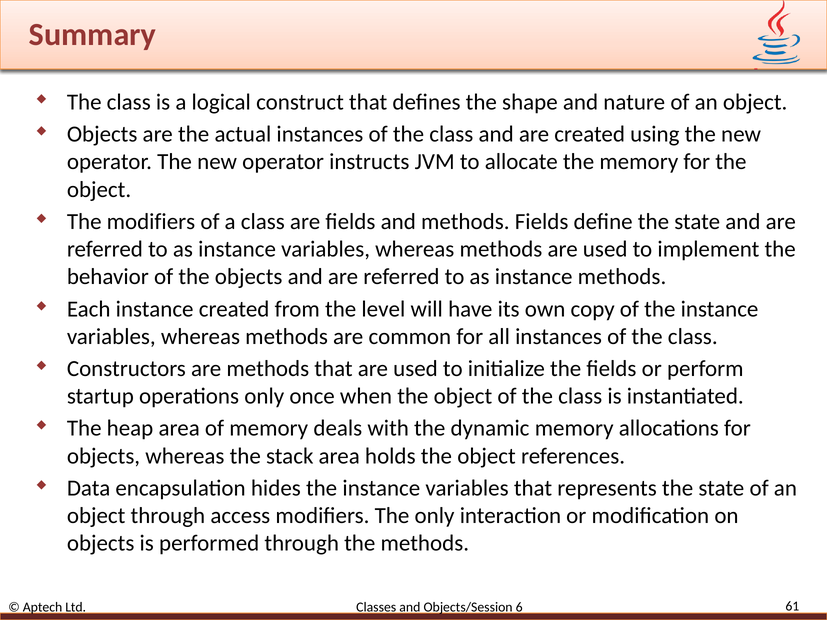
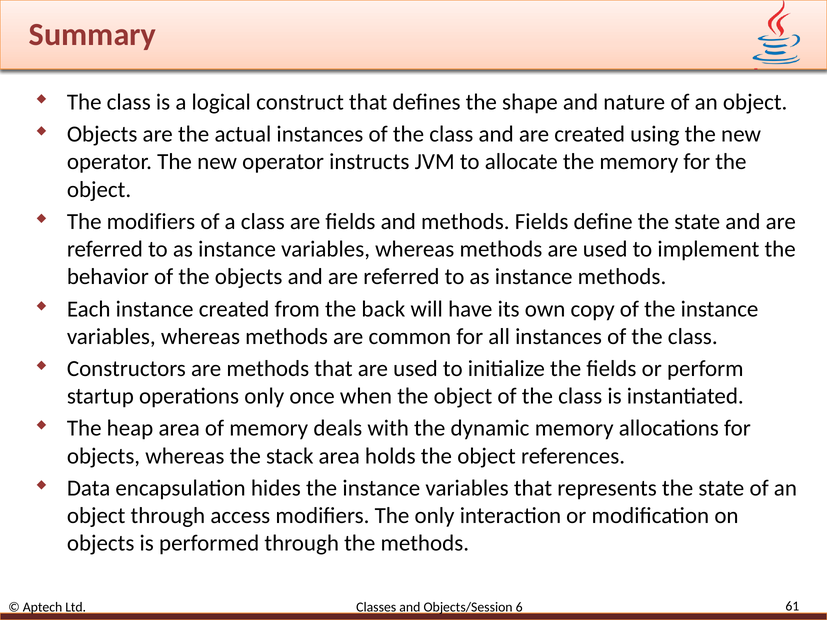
level: level -> back (383, 309)
